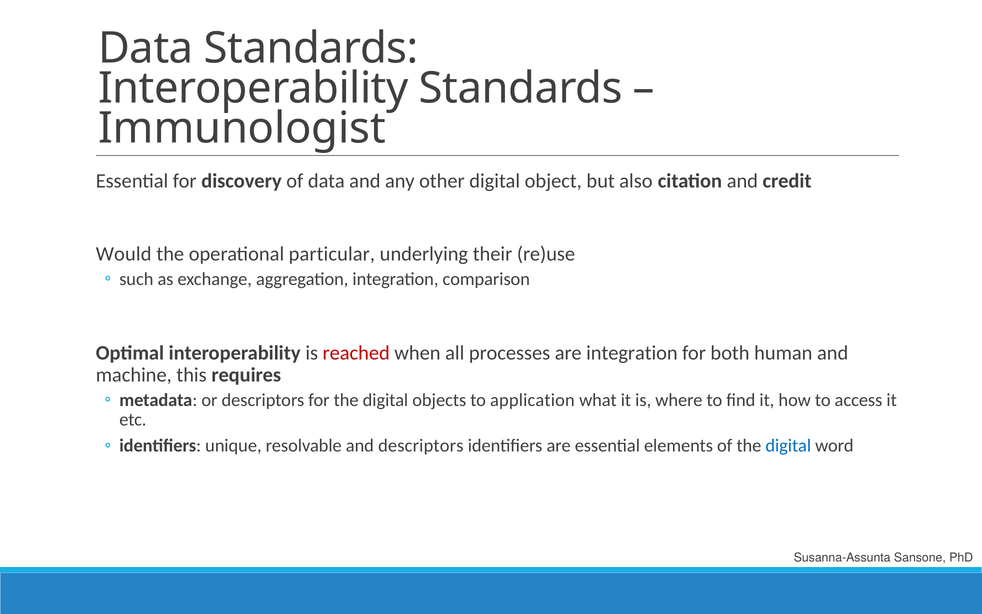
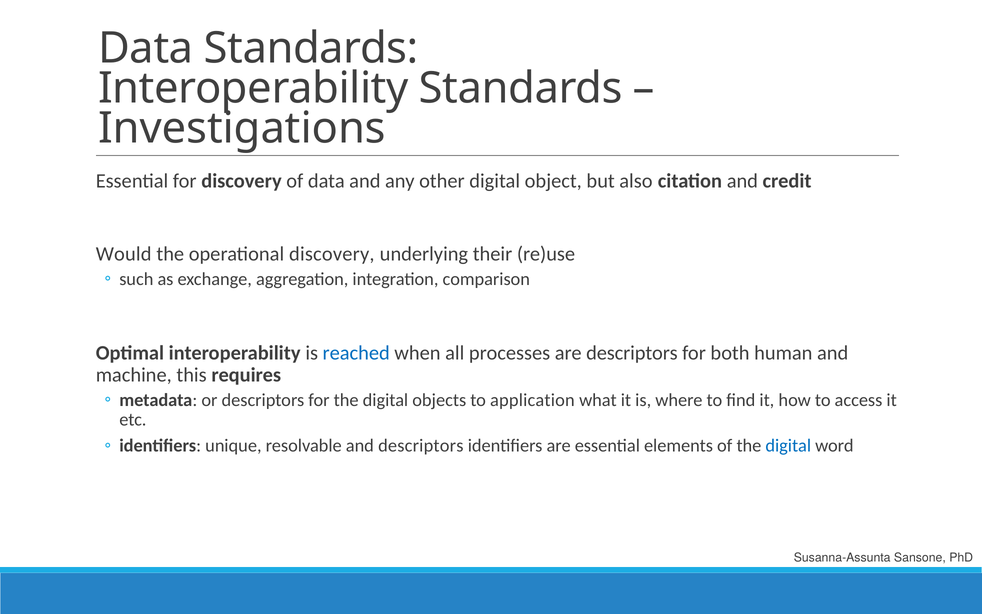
Immunologist: Immunologist -> Investigations (242, 128)
operational particular: particular -> discovery (332, 254)
reached colour: red -> blue (356, 353)
are integration: integration -> descriptors (632, 353)
